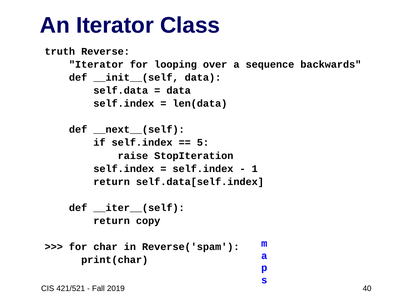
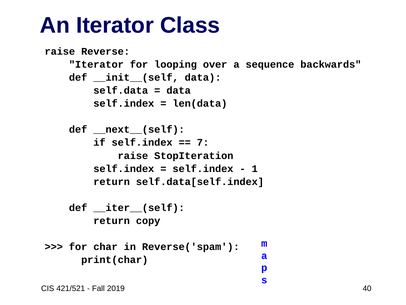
truth: truth -> raise (60, 51)
5: 5 -> 7 (203, 142)
